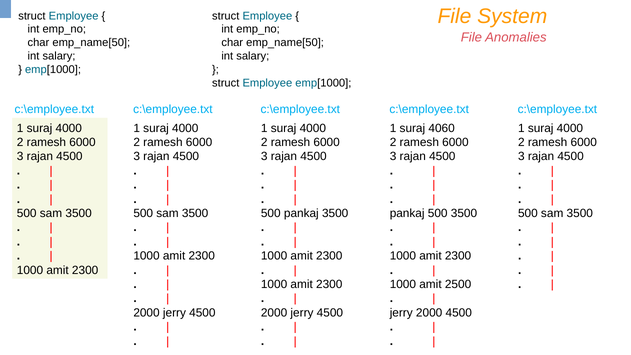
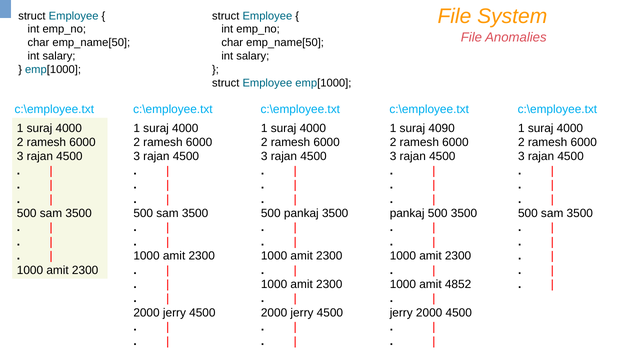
4060: 4060 -> 4090 (442, 128)
2500: 2500 -> 4852 (458, 284)
